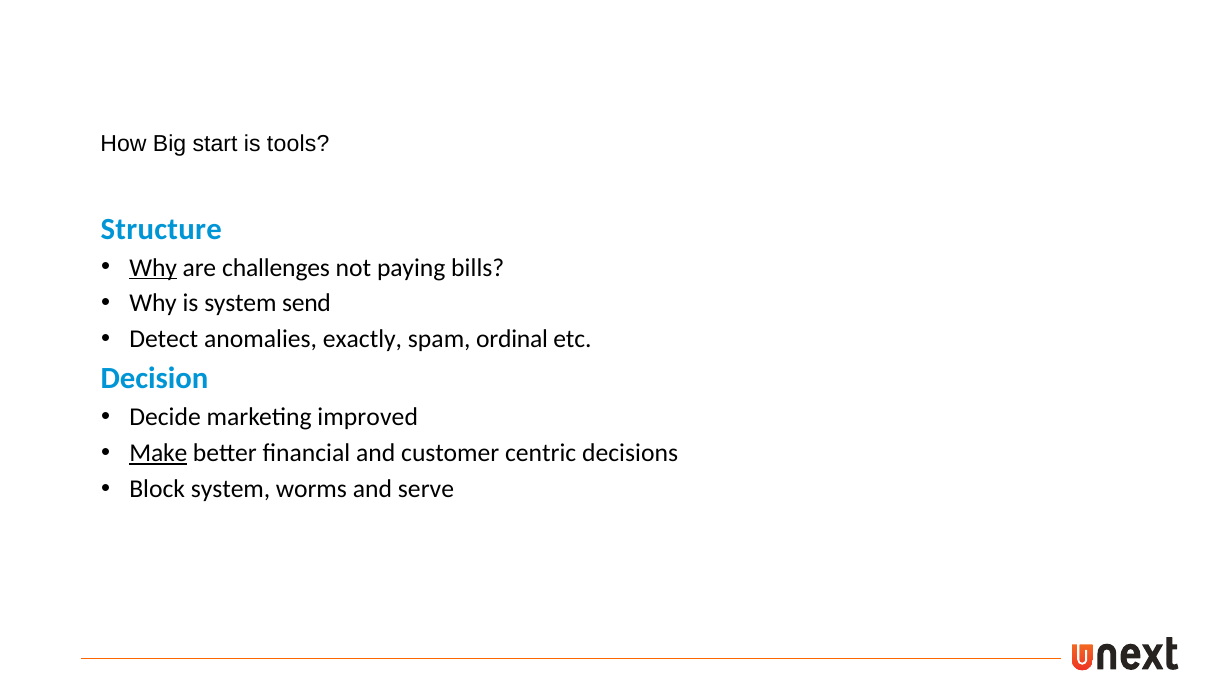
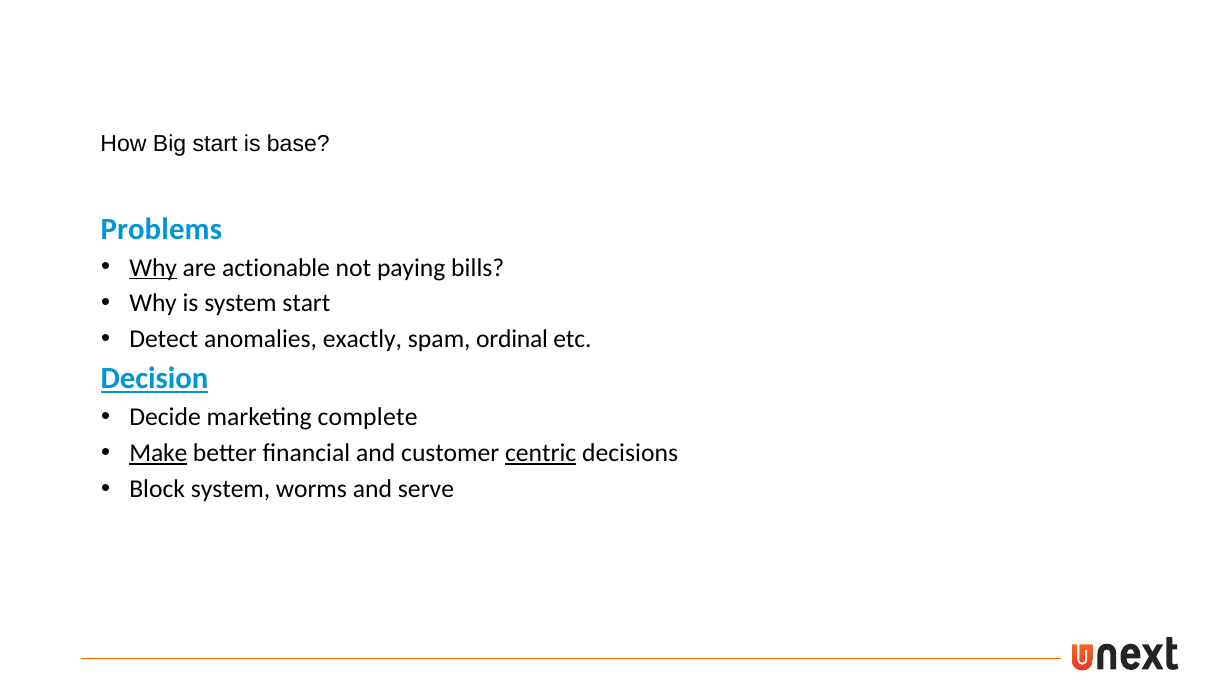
tools: tools -> base (298, 144)
Structure: Structure -> Problems (161, 229)
challenges: challenges -> actionable (276, 267)
system send: send -> start (306, 303)
Decision underline: none -> present (154, 379)
improved: improved -> complete (368, 417)
centric underline: none -> present (541, 453)
